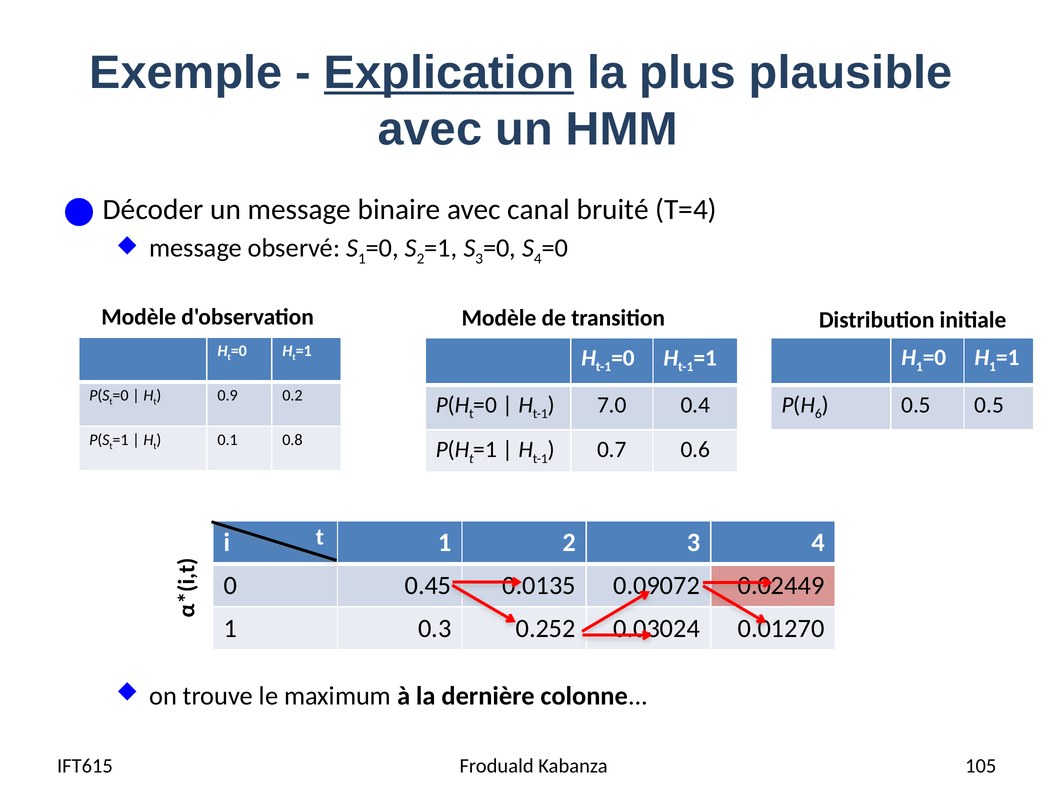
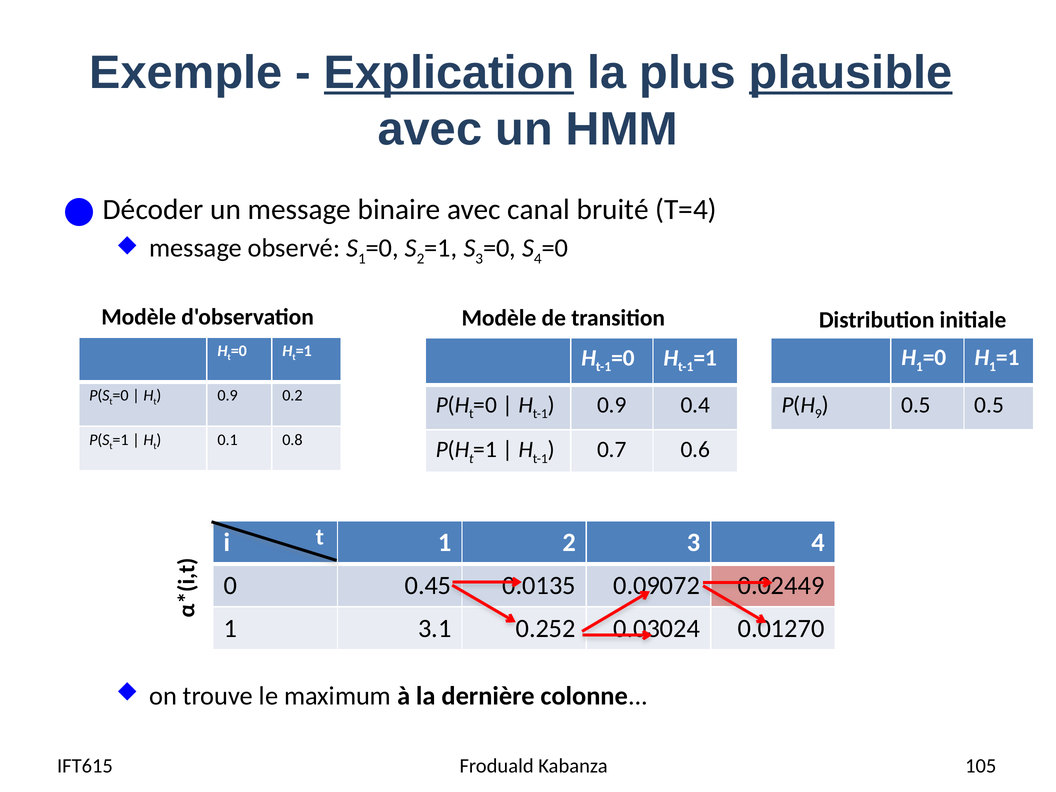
plausible underline: none -> present (851, 73)
7.0: 7.0 -> 0.9 (612, 405)
6: 6 -> 9 (818, 414)
0.3: 0.3 -> 3.1 (435, 628)
